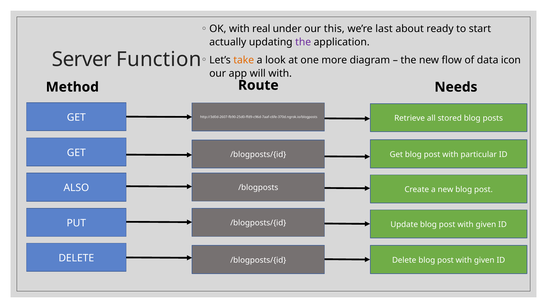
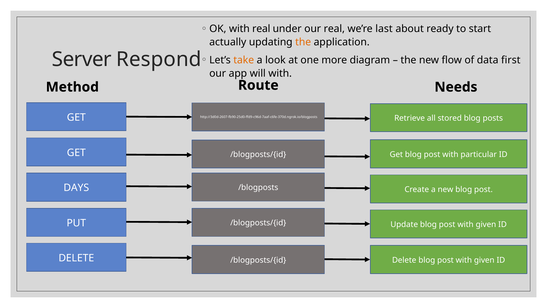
our this: this -> real (334, 29)
the colour: purple -> orange (303, 42)
Function: Function -> Respond (159, 59)
icon: icon -> first (511, 60)
ALSO: ALSO -> DAYS (76, 188)
